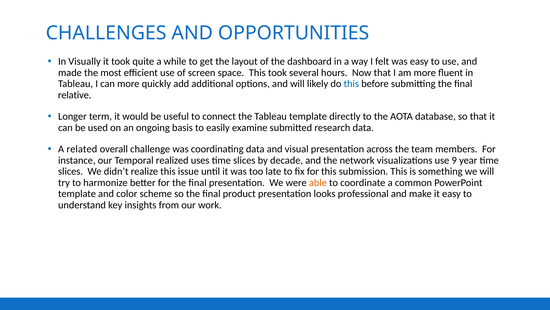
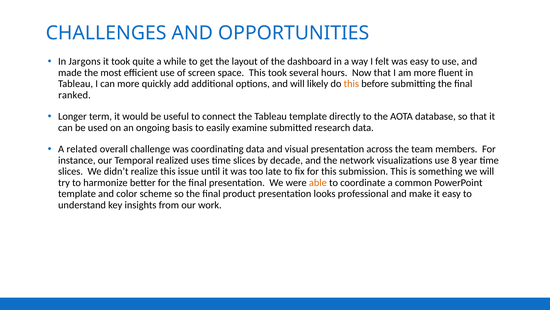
Visually: Visually -> Jargons (85, 61)
this colour: blue -> orange (351, 84)
relative: relative -> ranked (75, 95)
9: 9 -> 8 (454, 160)
